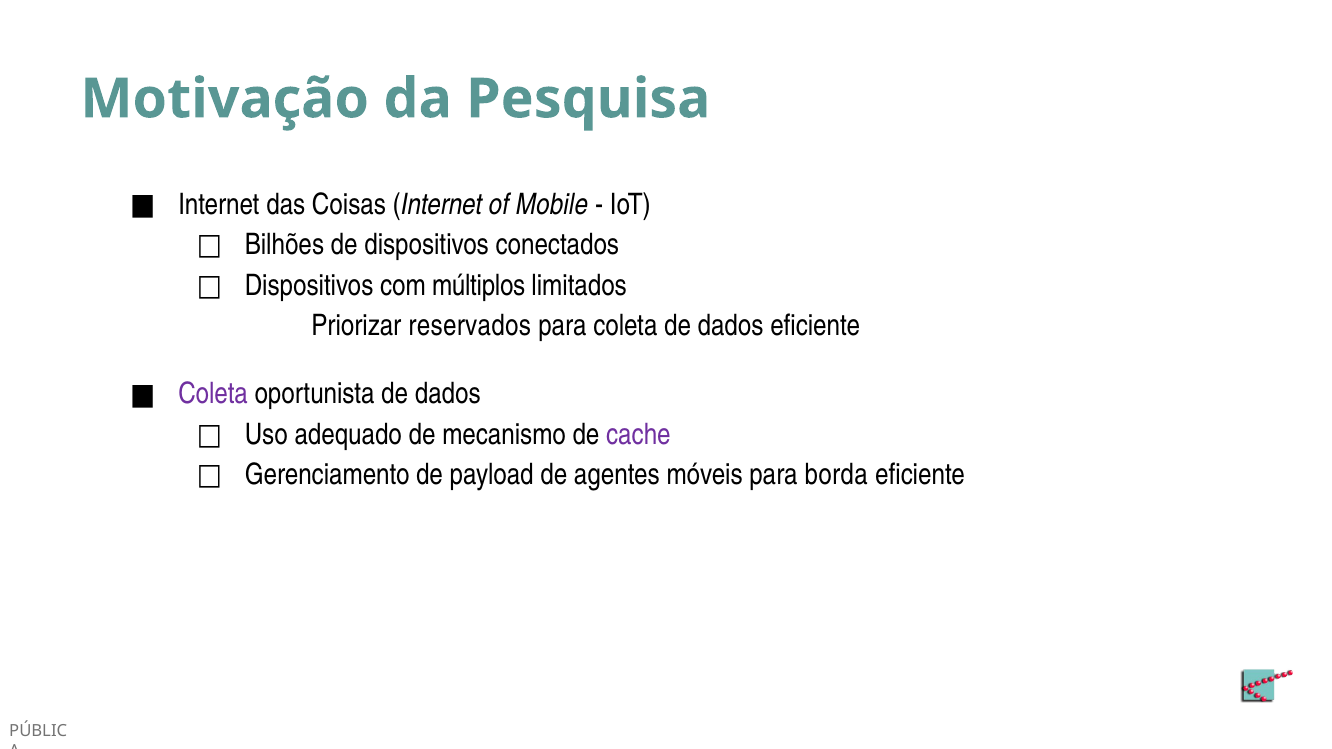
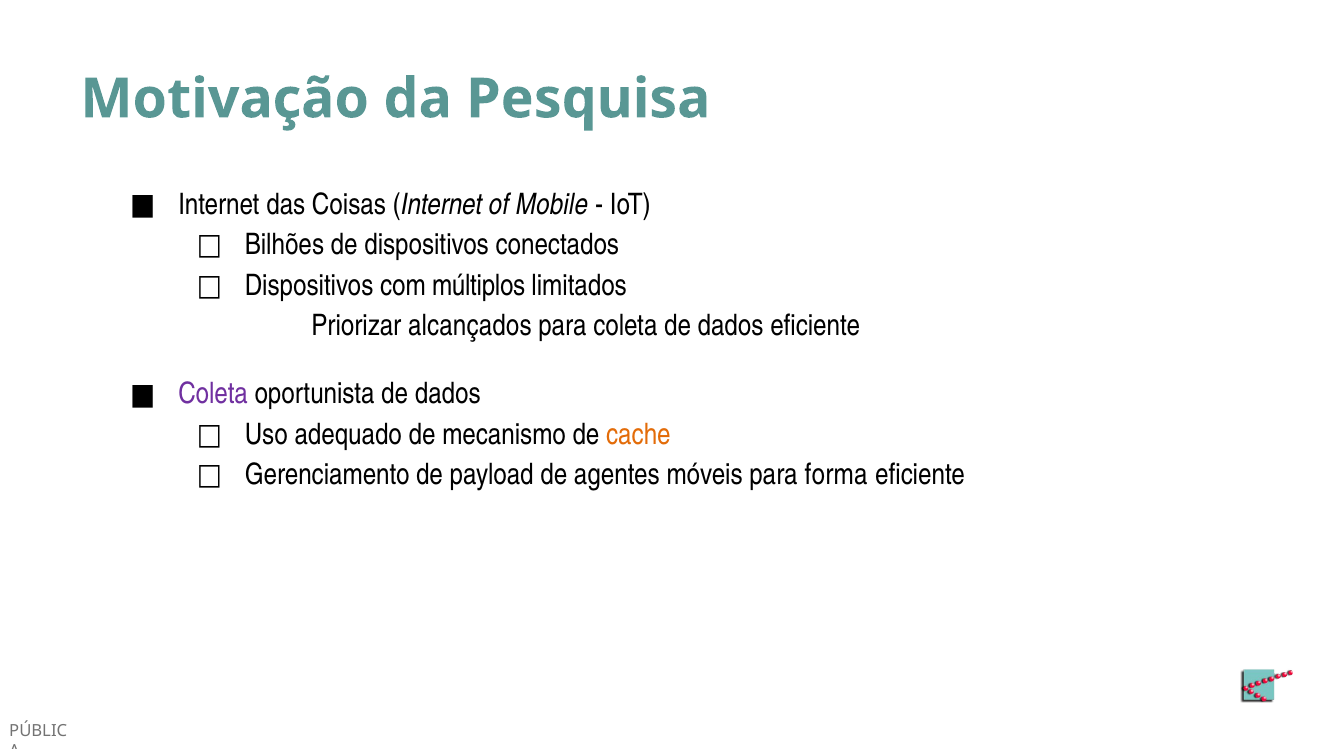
reservados: reservados -> alcançados (470, 326)
cache colour: purple -> orange (638, 435)
borda: borda -> forma (836, 475)
